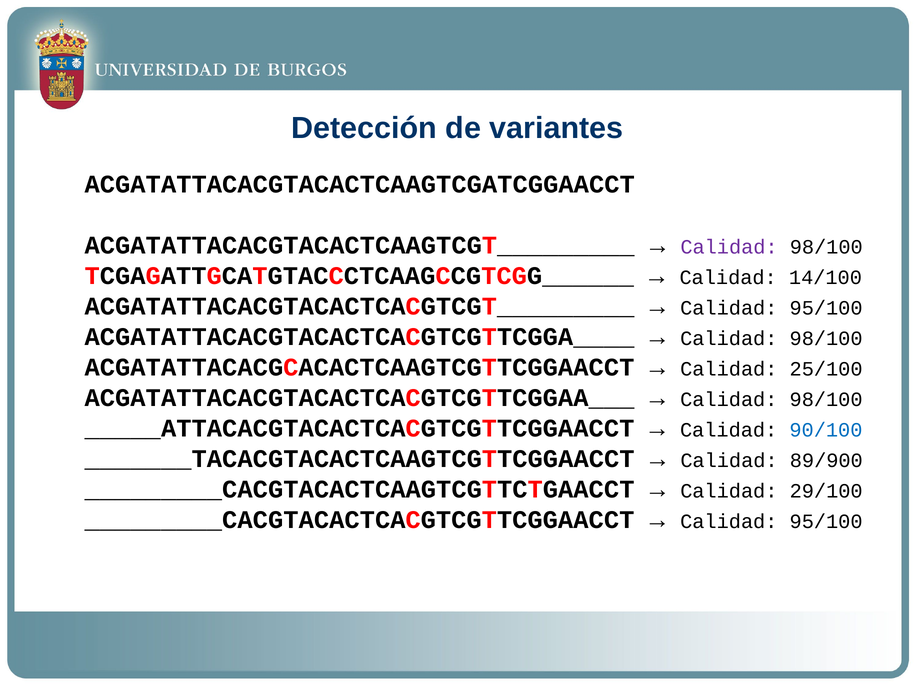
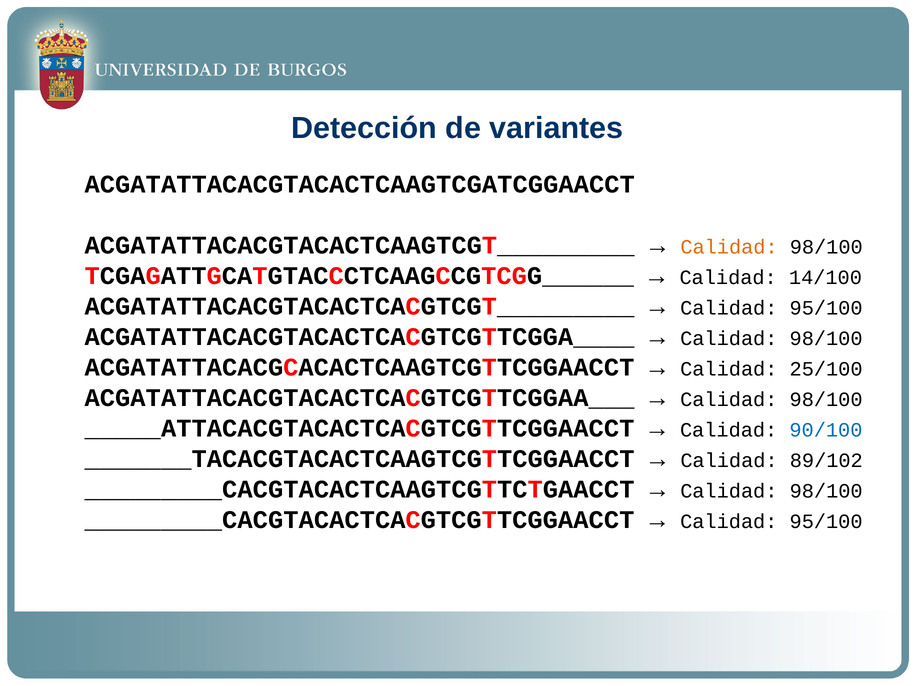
Calidad colour: purple -> orange (729, 247)
89/900: 89/900 -> 89/102 (826, 461)
29/100: 29/100 -> 98/100 (826, 491)
